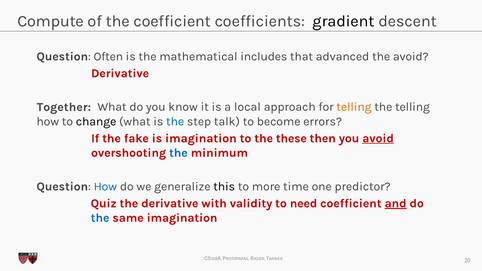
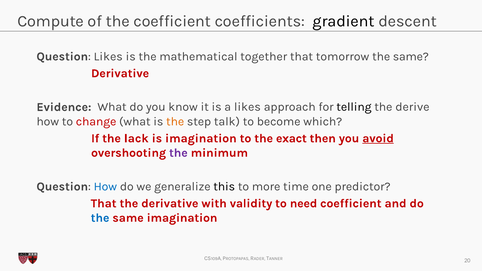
Question Often: Often -> Likes (108, 56)
includes: includes -> together (264, 56)
advanced: advanced -> tomorrow (343, 56)
avoid: avoid -> same (411, 56)
Together: Together -> Evidence (64, 107)
a local: local -> likes (247, 107)
telling colour: orange -> black (354, 107)
the telling: telling -> derive (412, 107)
change colour: black -> red (96, 121)
the colour: blue -> orange (175, 121)
errors: errors -> which (323, 121)
fake: fake -> lack (136, 138)
these: these -> exact (291, 138)
the colour: blue -> purple (178, 153)
Quiz: Quiz -> That (104, 203)
and underline: present -> none (396, 203)
